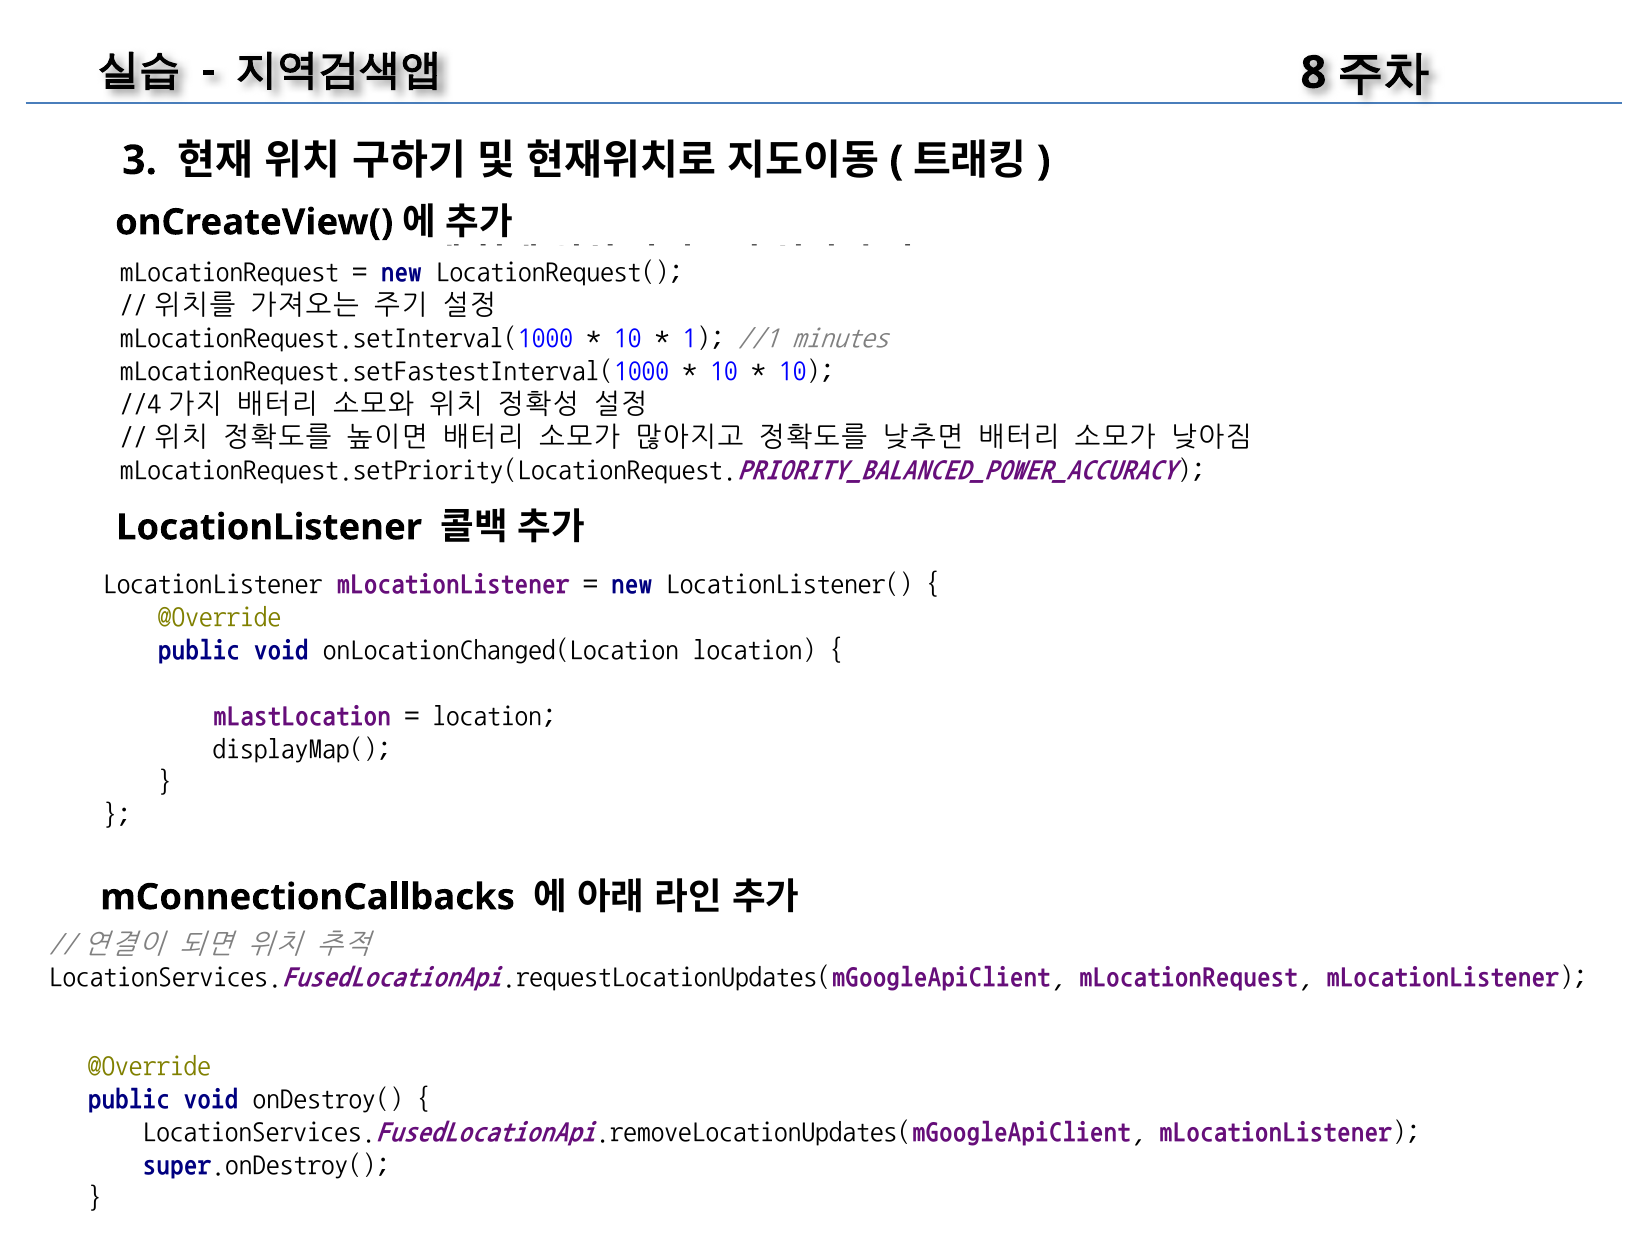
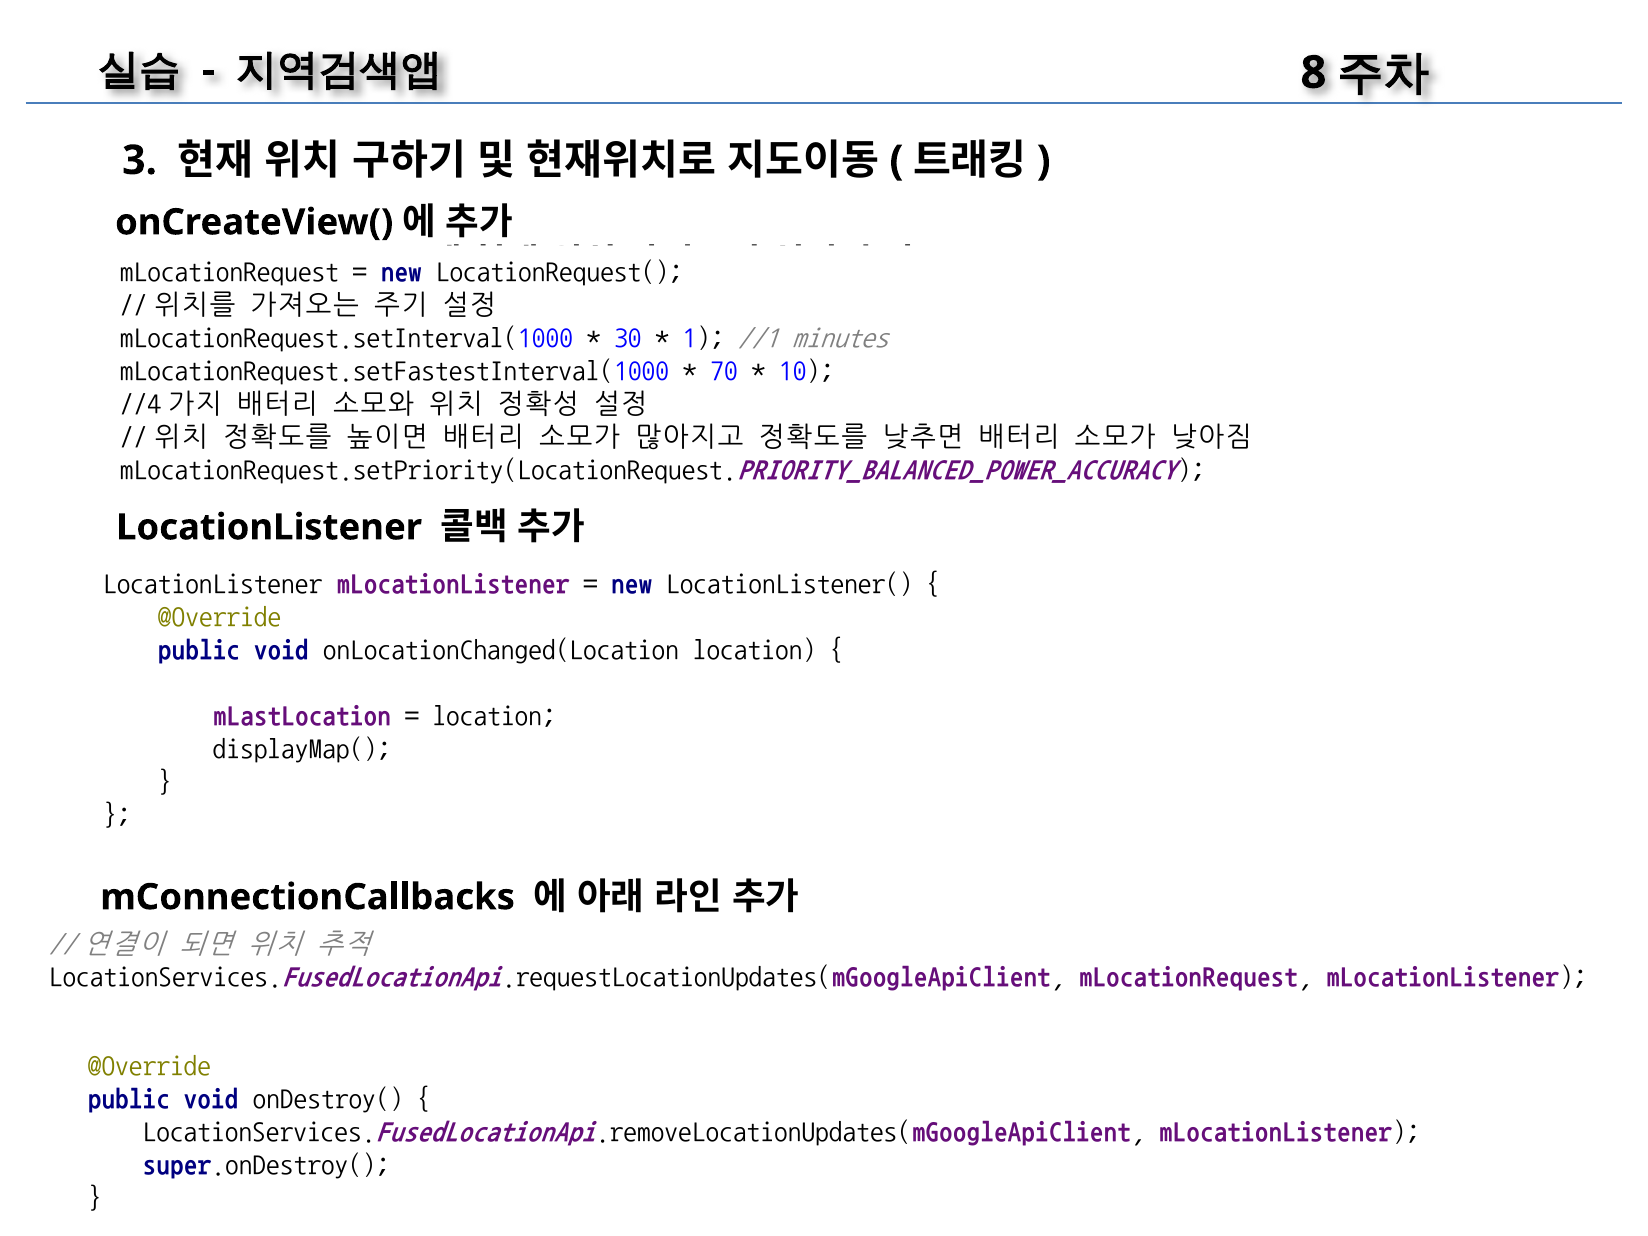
10: 10 -> 30 (628, 338)
10: 10 -> 70 (724, 371)
